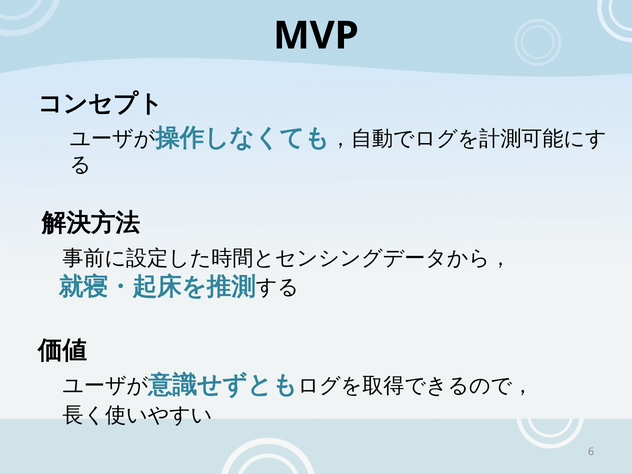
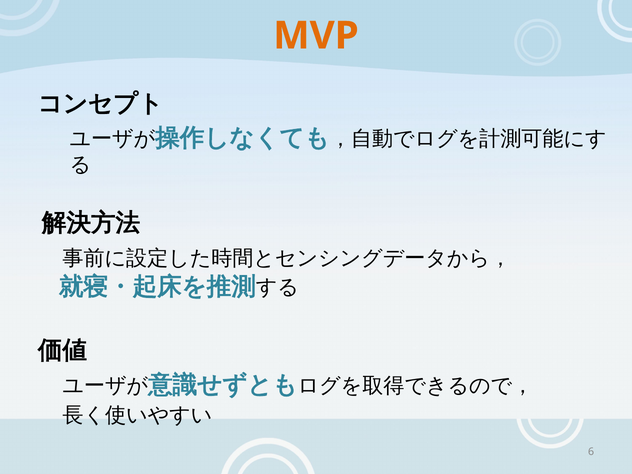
MVP colour: black -> orange (316, 36)
